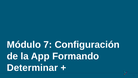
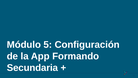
7: 7 -> 5 (48, 44)
Determinar: Determinar -> Secundaria (32, 67)
